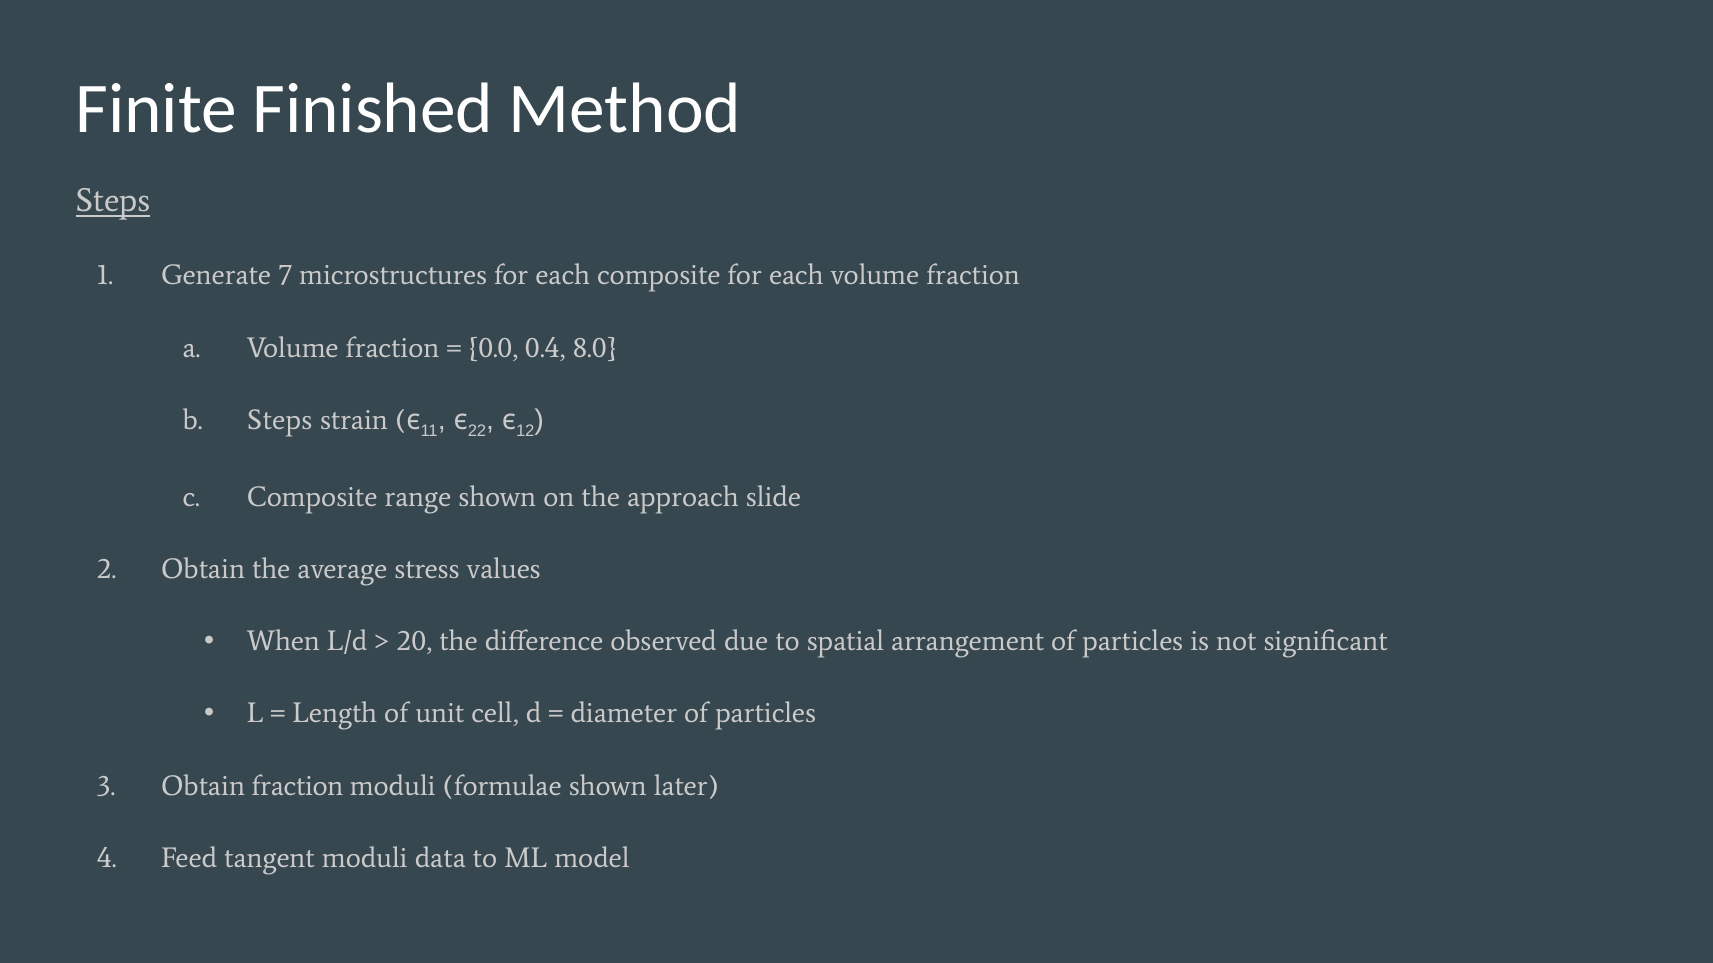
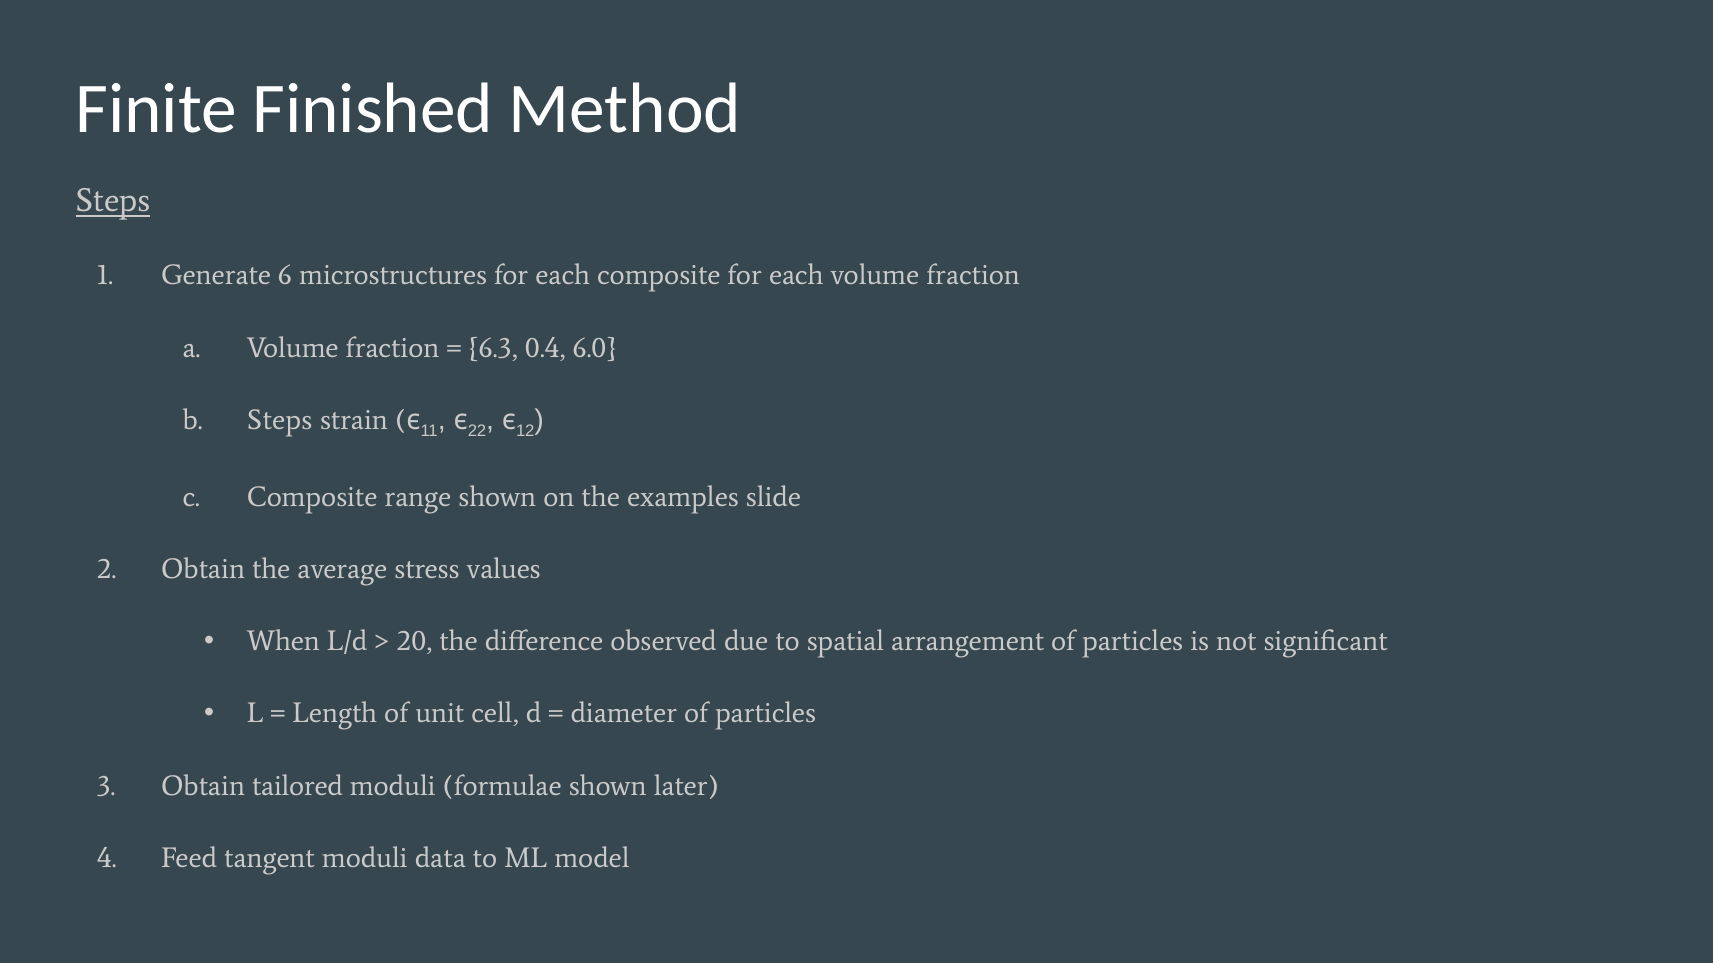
7: 7 -> 6 (285, 276)
0.0: 0.0 -> 6.3 (493, 348)
8.0: 8.0 -> 6.0 (595, 348)
approach: approach -> examples (683, 497)
Obtain fraction: fraction -> tailored (298, 786)
